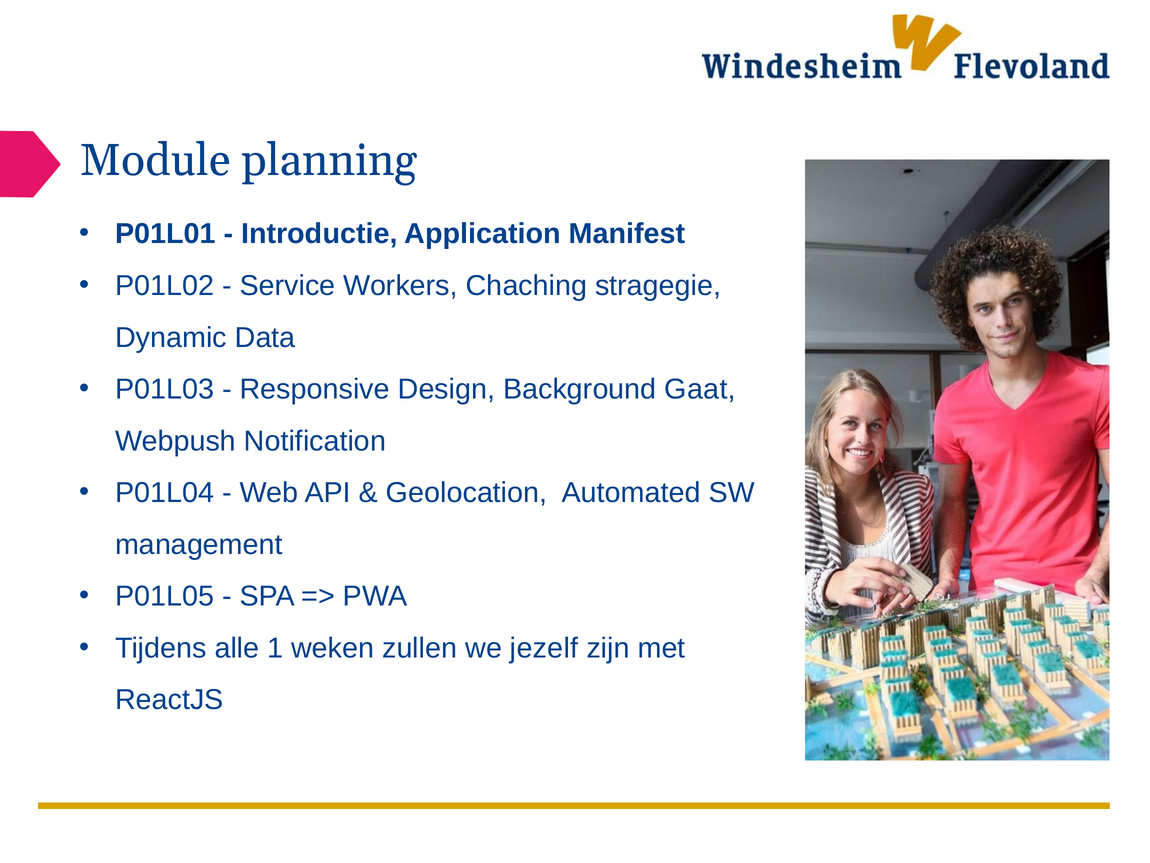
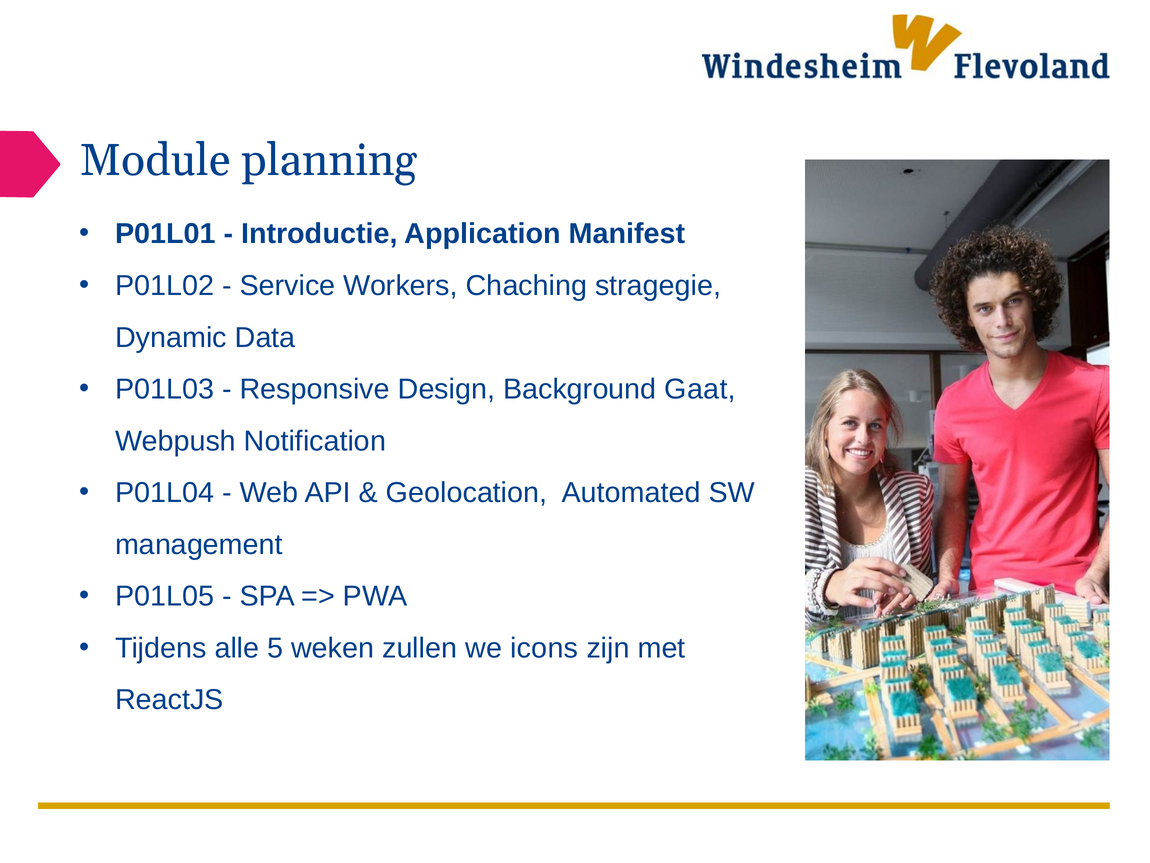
1: 1 -> 5 (275, 648)
jezelf: jezelf -> icons (544, 648)
